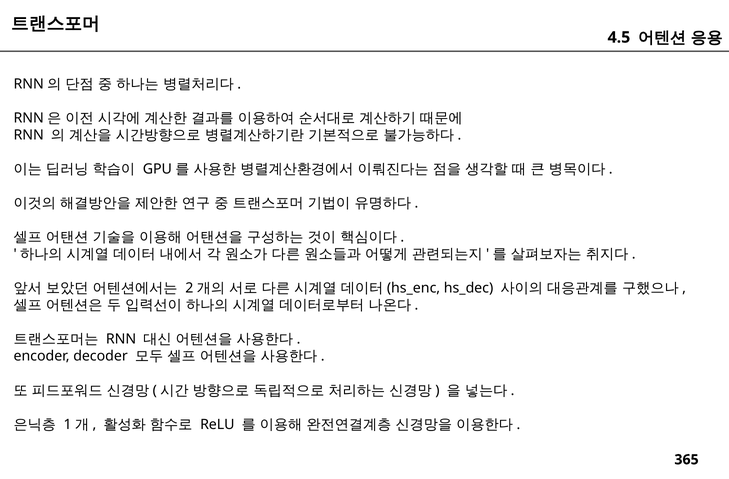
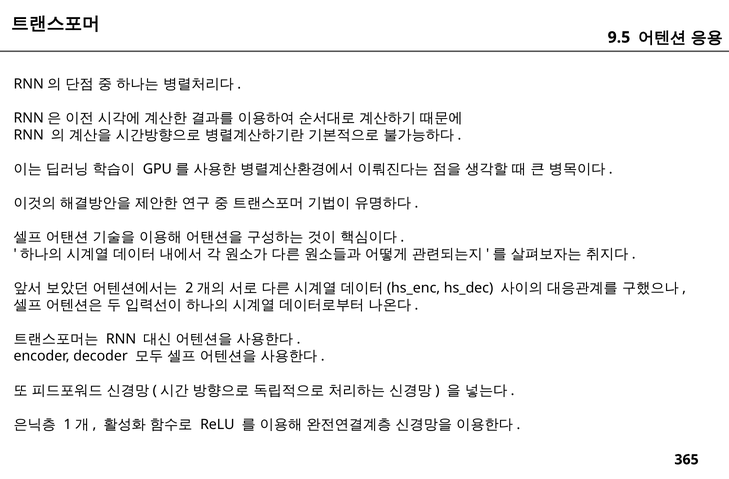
4.5: 4.5 -> 9.5 (619, 37)
